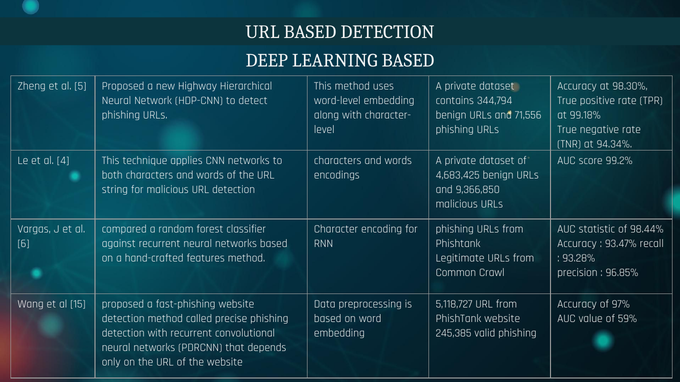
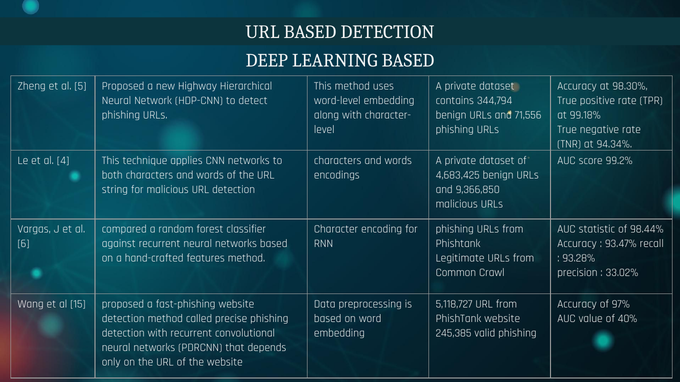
96.85%: 96.85% -> 33.02% (622, 273)
59%: 59% -> 40% (628, 319)
